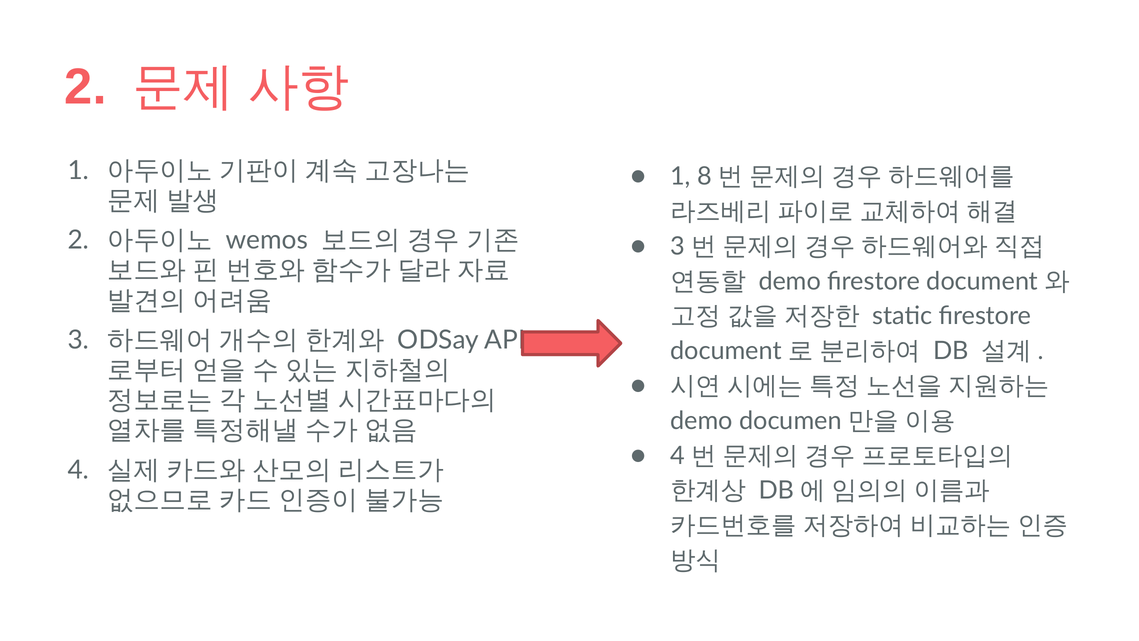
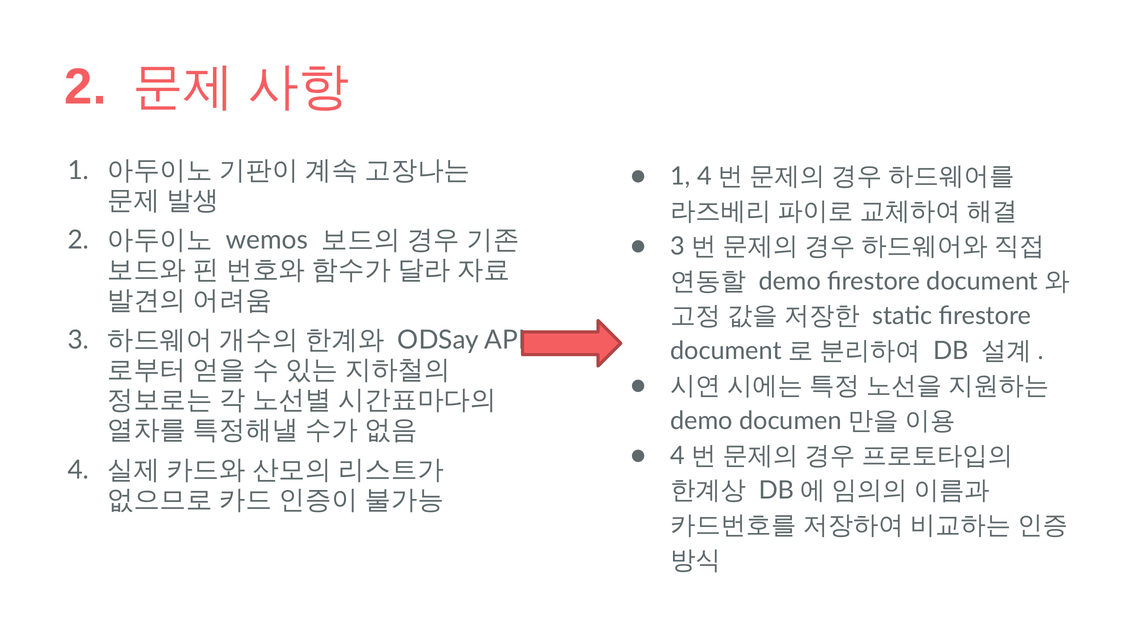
1 8: 8 -> 4 (704, 176)
